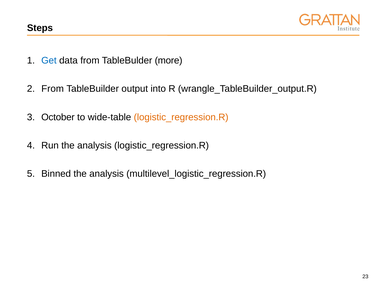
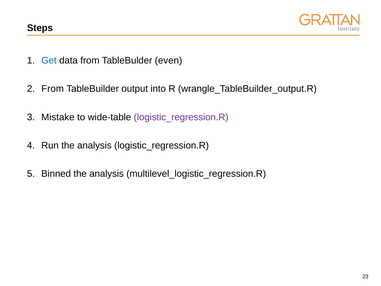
more: more -> even (169, 60)
October: October -> Mistake (58, 117)
logistic_regression.R colour: orange -> purple (181, 117)
